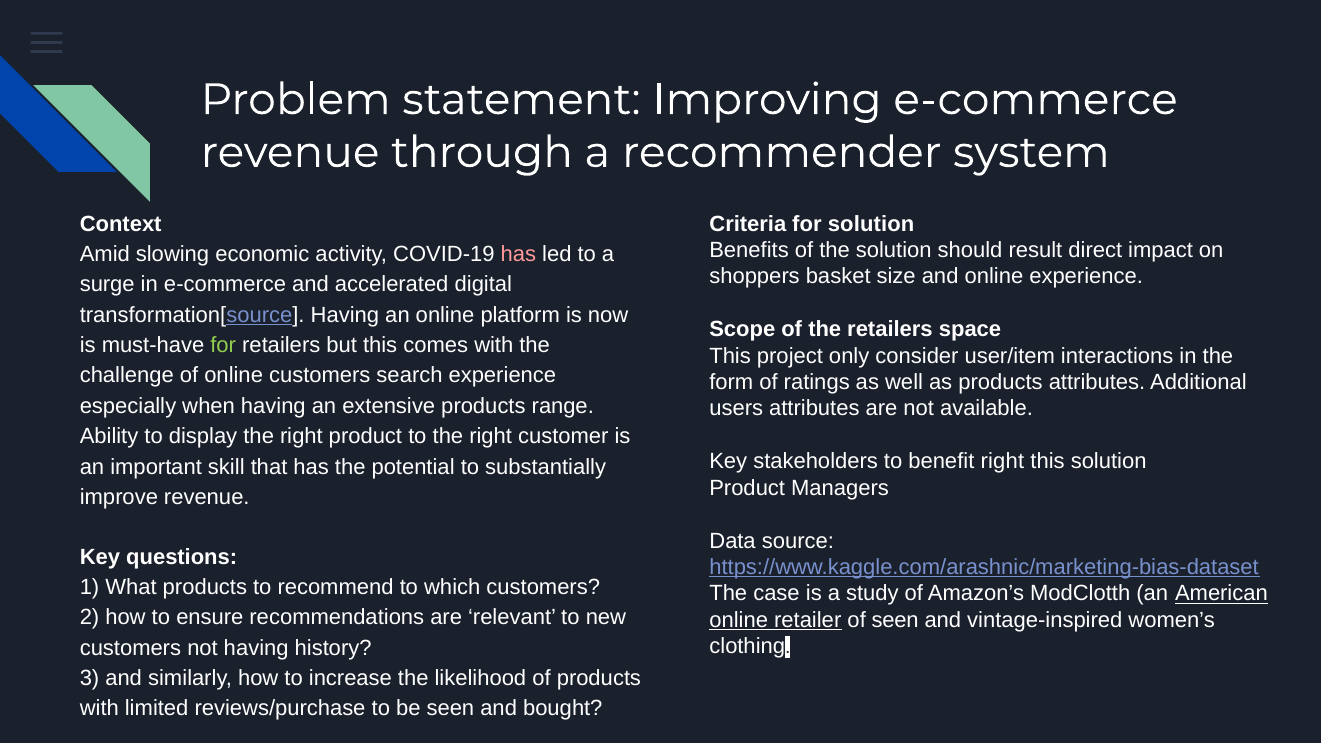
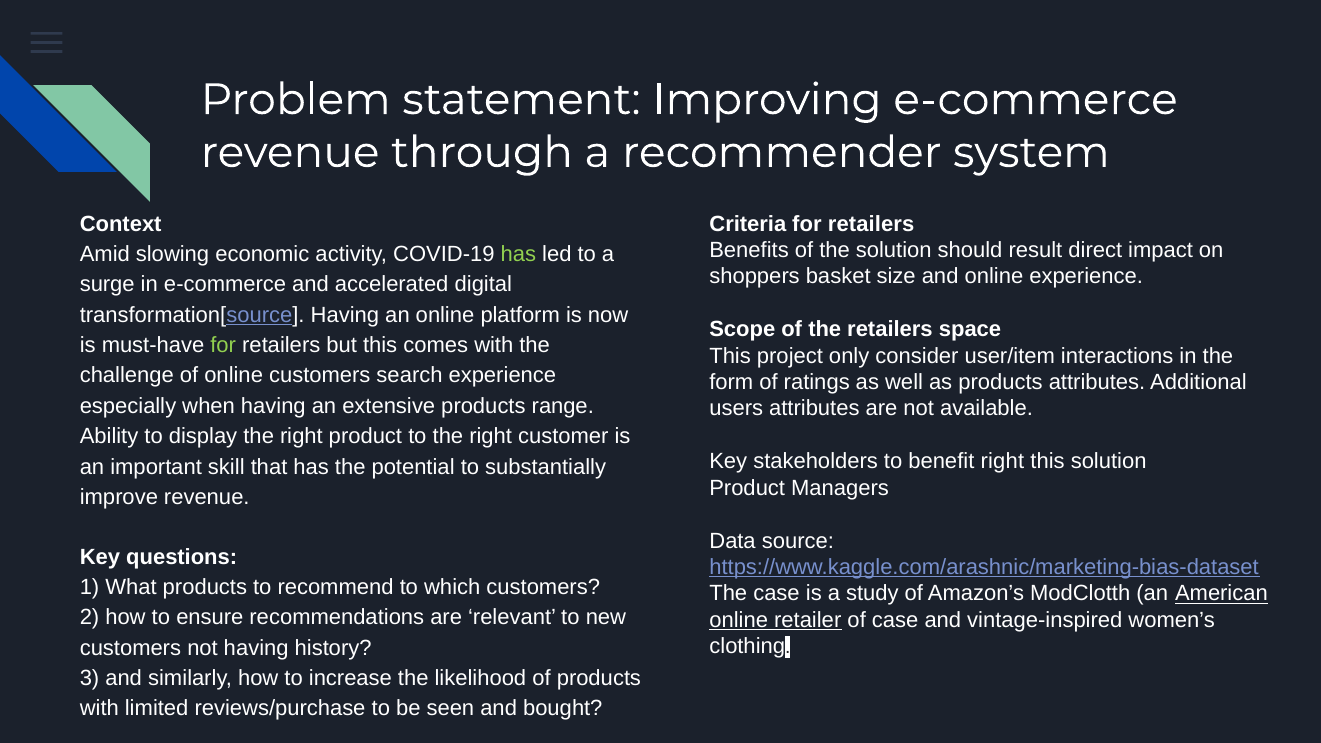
Criteria for solution: solution -> retailers (871, 224)
has colour: pink -> light green (518, 254)
of seen: seen -> case (895, 620)
